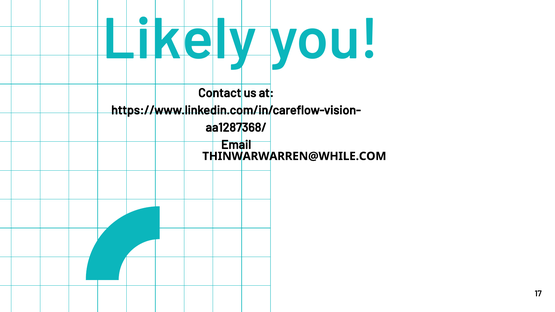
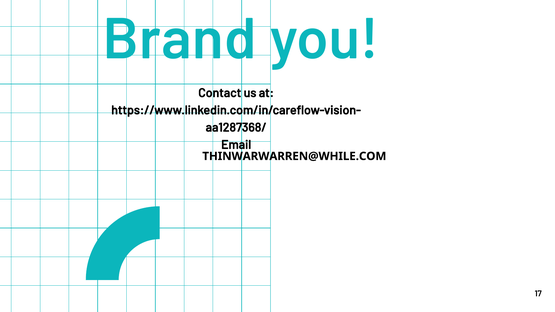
Likely: Likely -> Brand (180, 39)
